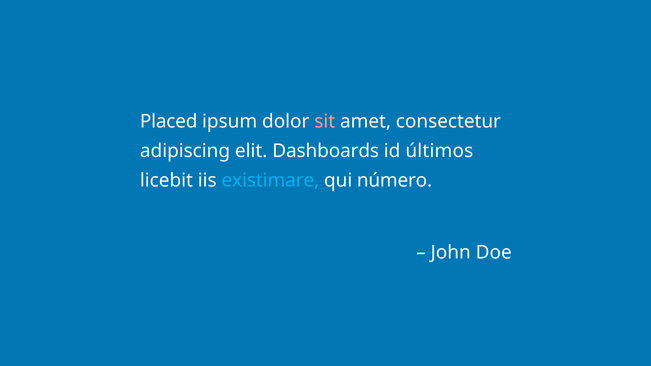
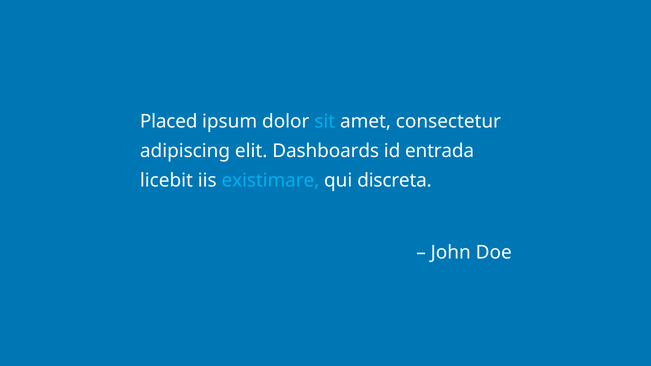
sit colour: pink -> light blue (325, 122)
últimos: últimos -> entrada (440, 151)
número: número -> discreta (395, 181)
